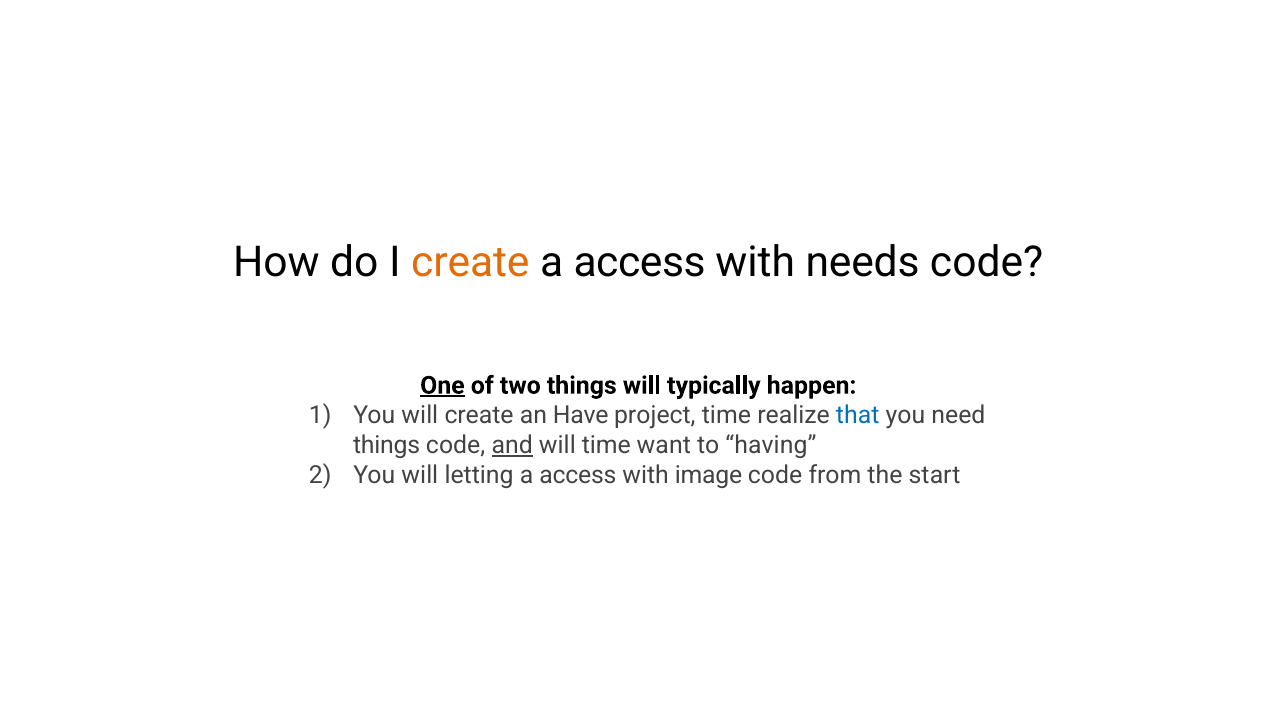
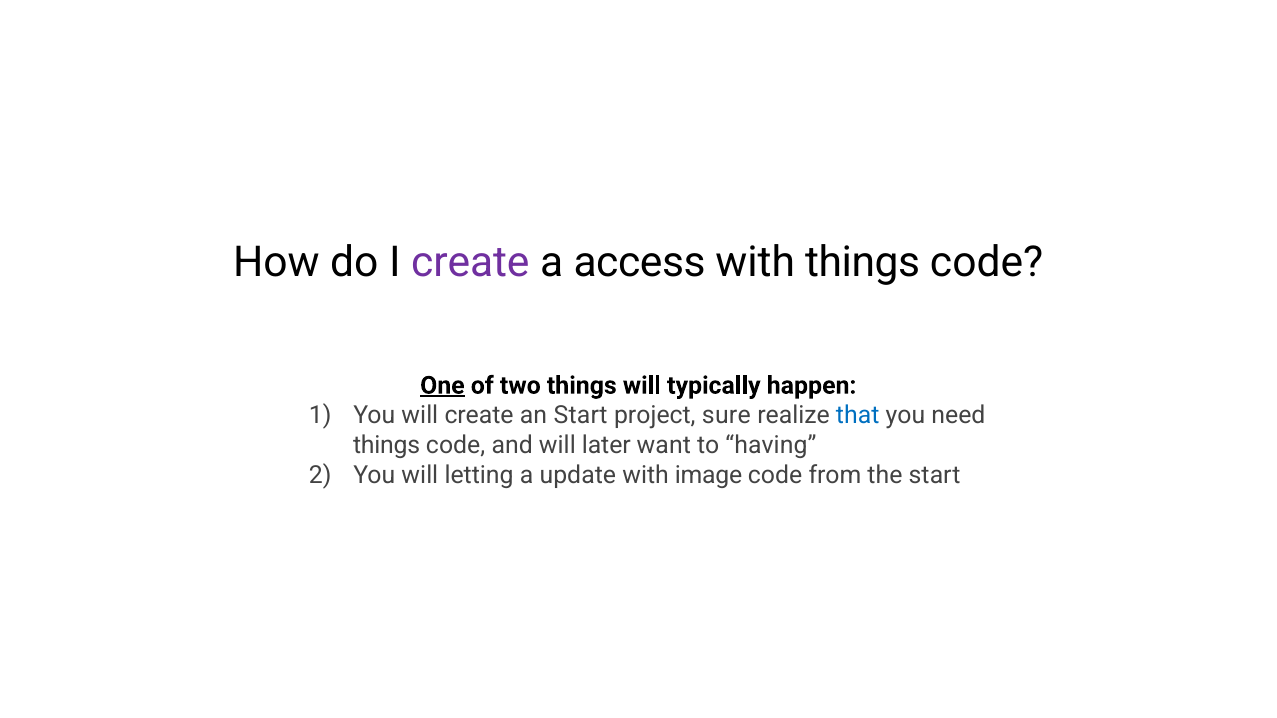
create colour: orange -> purple (470, 263)
with needs: needs -> things (863, 263)
an Have: Have -> Start (581, 415)
project time: time -> sure (726, 415)
and underline: present -> none (512, 445)
will time: time -> later (606, 445)
access: access -> update (578, 475)
